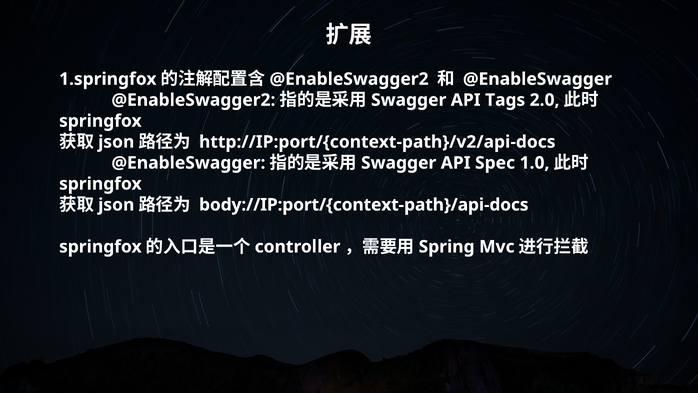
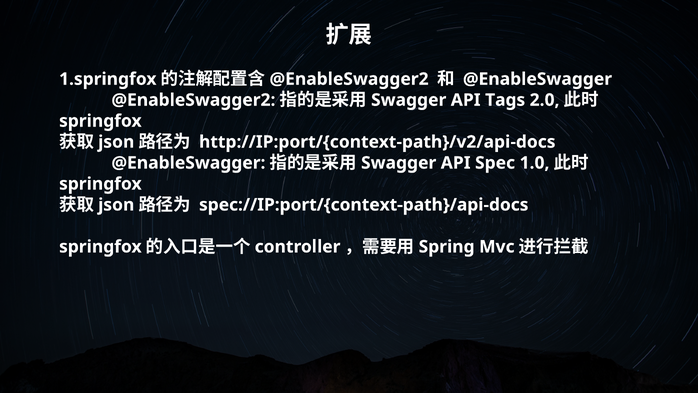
body://IP:port/{context-path}/api-docs: body://IP:port/{context-path}/api-docs -> spec://IP:port/{context-path}/api-docs (364, 205)
